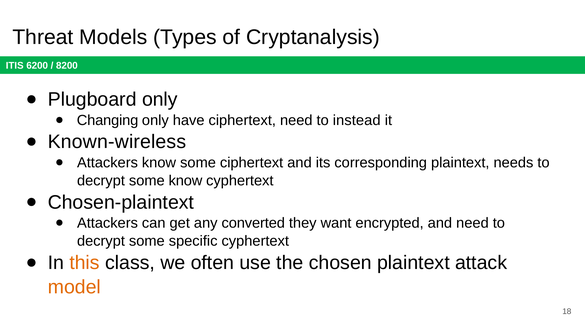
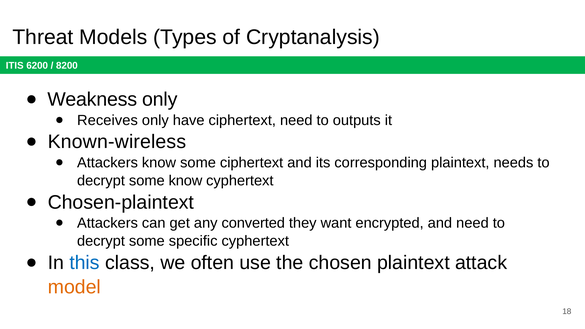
Plugboard: Plugboard -> Weakness (92, 99)
Changing: Changing -> Receives (107, 120)
instead: instead -> outputs (357, 120)
this colour: orange -> blue (85, 263)
